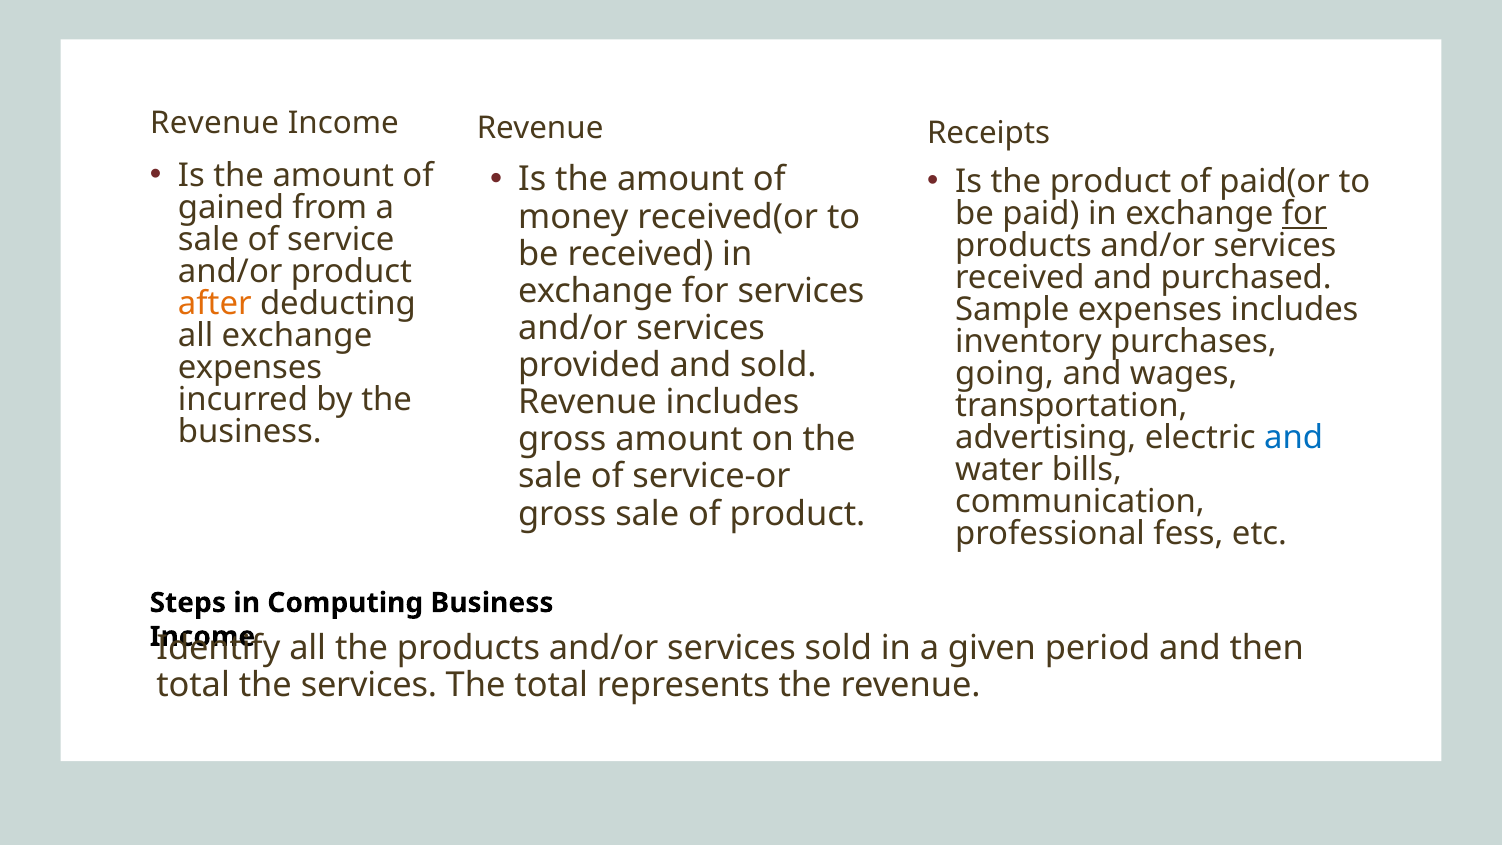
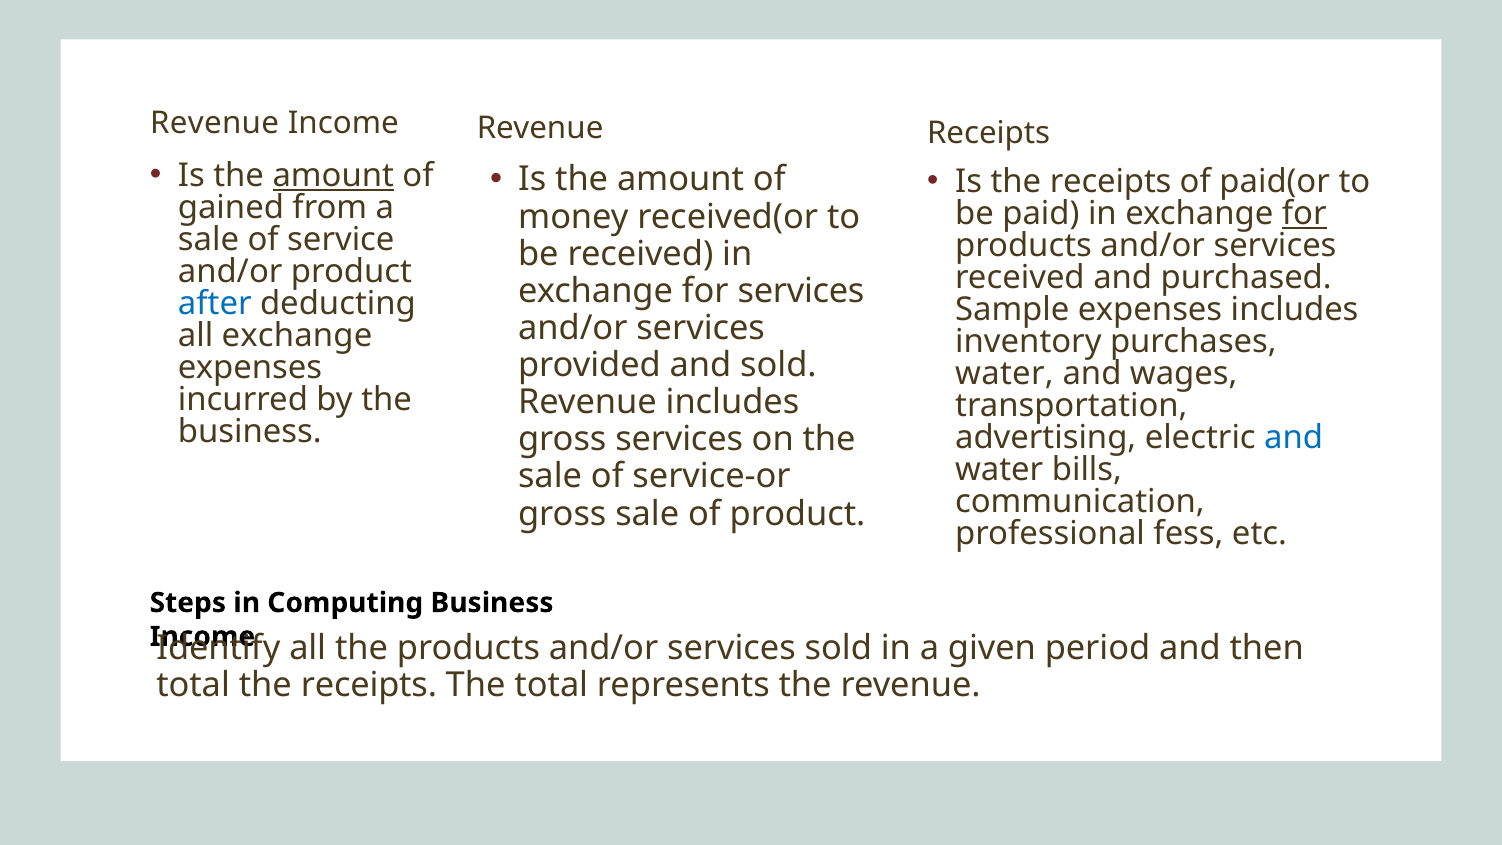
amount underline: none -> present (333, 176)
Is the product: product -> receipts (1111, 182)
after colour: orange -> blue (215, 303)
going: going -> water (1004, 374)
gross amount: amount -> services (679, 439)
total the services: services -> receipts (369, 685)
